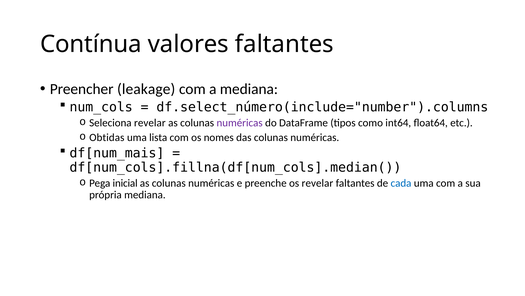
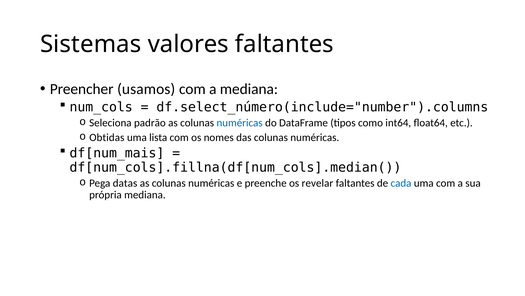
Contínua: Contínua -> Sistemas (91, 44)
leakage: leakage -> usamos (146, 89)
Seleciona revelar: revelar -> padrão (150, 123)
numéricas colour: purple -> blue (240, 123)
inicial: inicial -> datas (125, 183)
